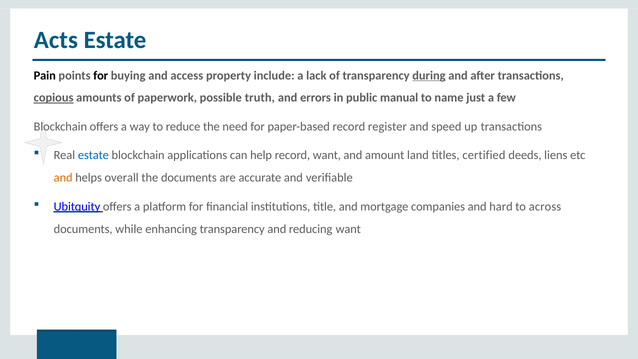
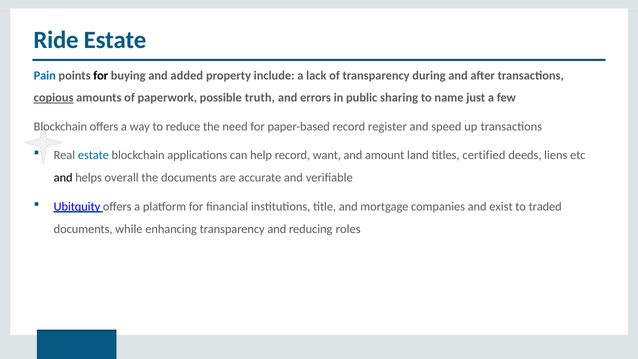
Acts: Acts -> Ride (56, 40)
Pain colour: black -> blue (45, 75)
access: access -> added (187, 75)
during underline: present -> none (429, 75)
manual: manual -> sharing (399, 98)
and colour: orange -> black (63, 178)
hard: hard -> exist (501, 206)
across: across -> traded (545, 206)
reducing want: want -> roles (348, 229)
